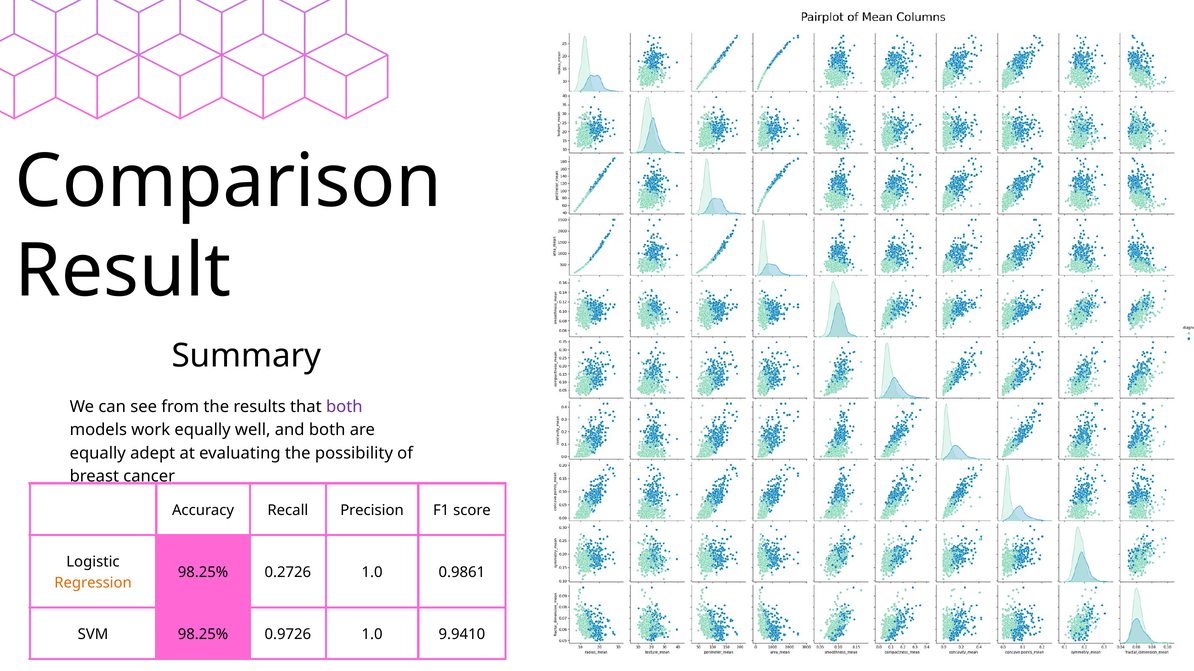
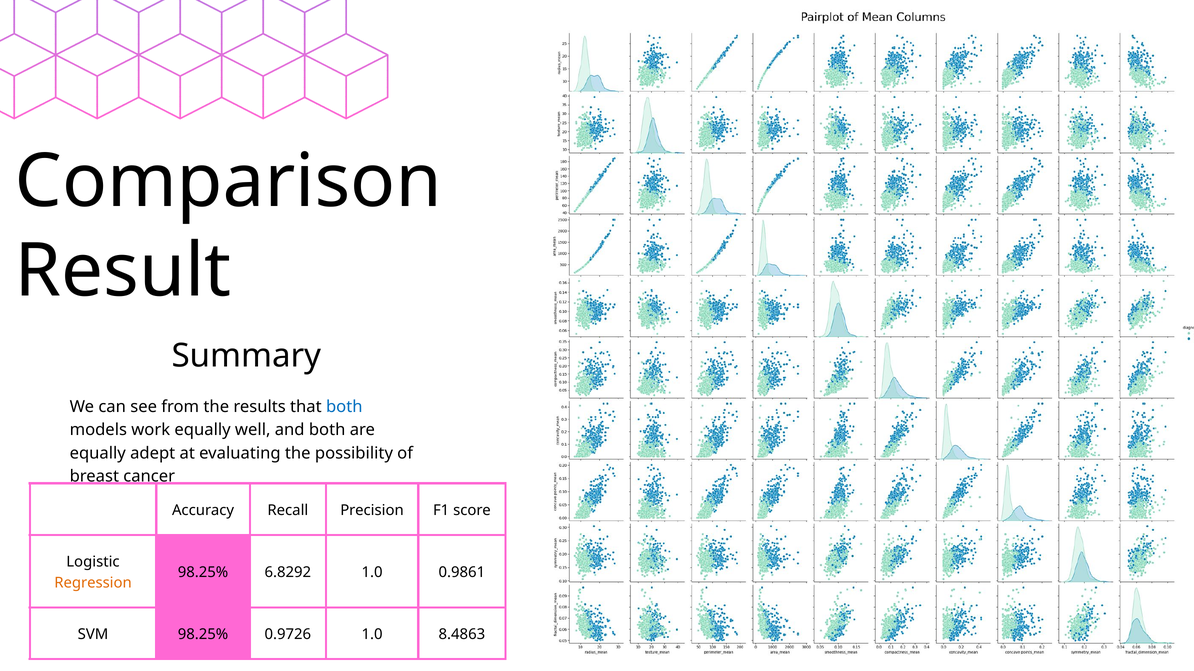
both colour: purple -> blue (344, 407)
0.2726: 0.2726 -> 6.8292 (288, 573)
9.9410: 9.9410 -> 8.4863 (462, 635)
